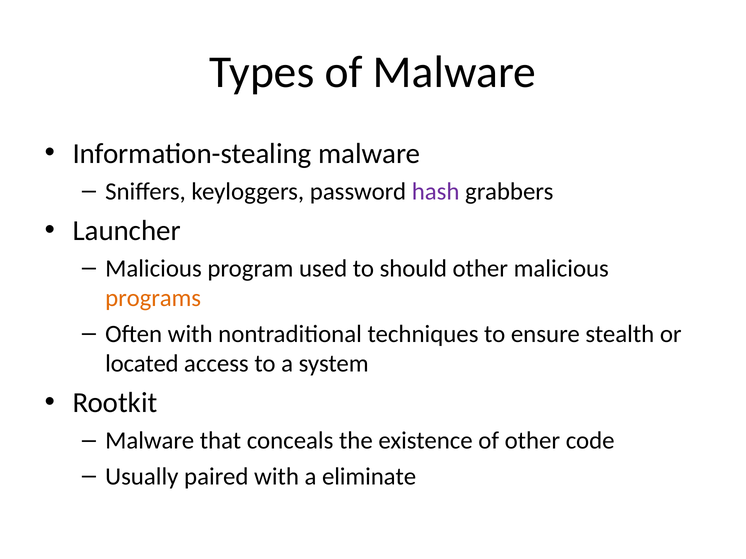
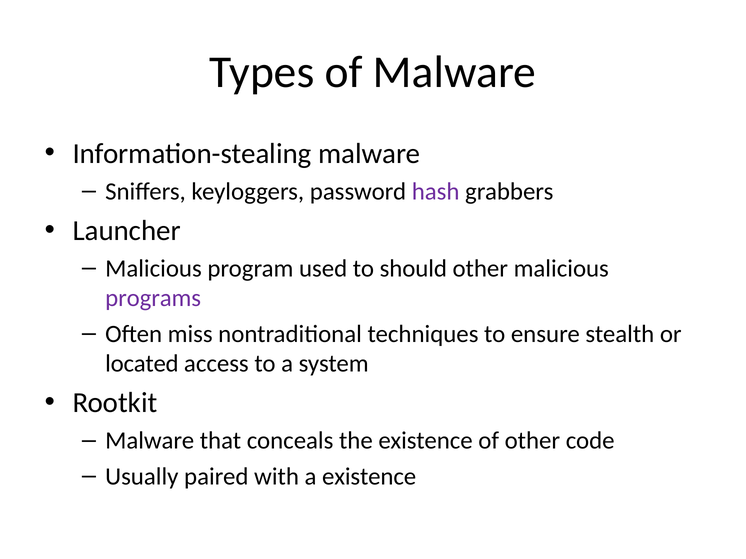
programs colour: orange -> purple (153, 298)
Often with: with -> miss (190, 334)
a eliminate: eliminate -> existence (369, 477)
